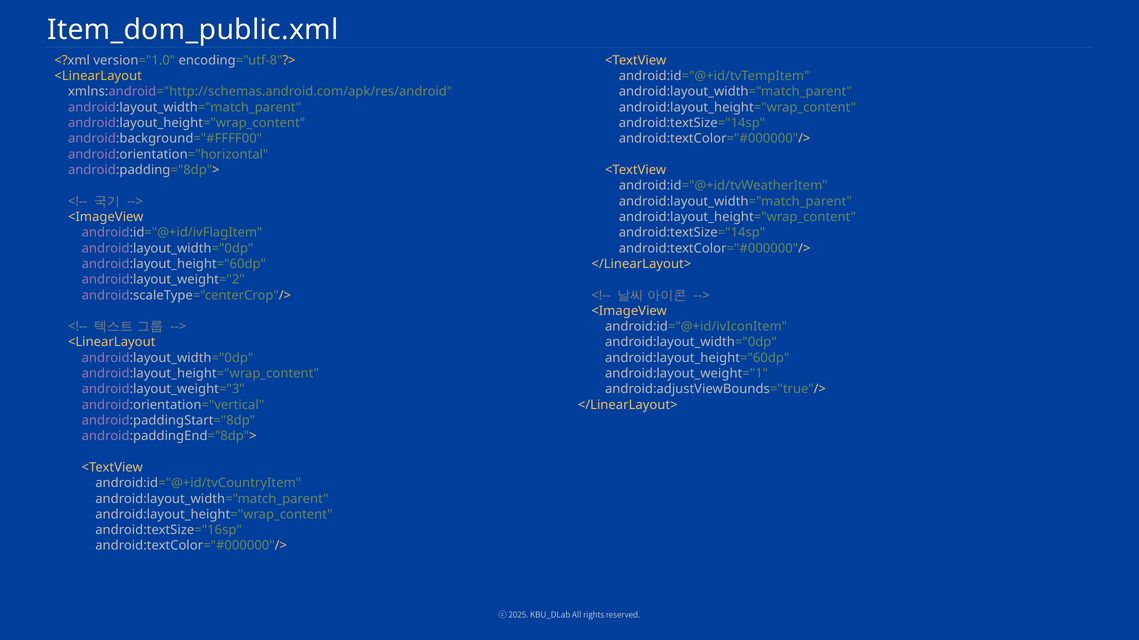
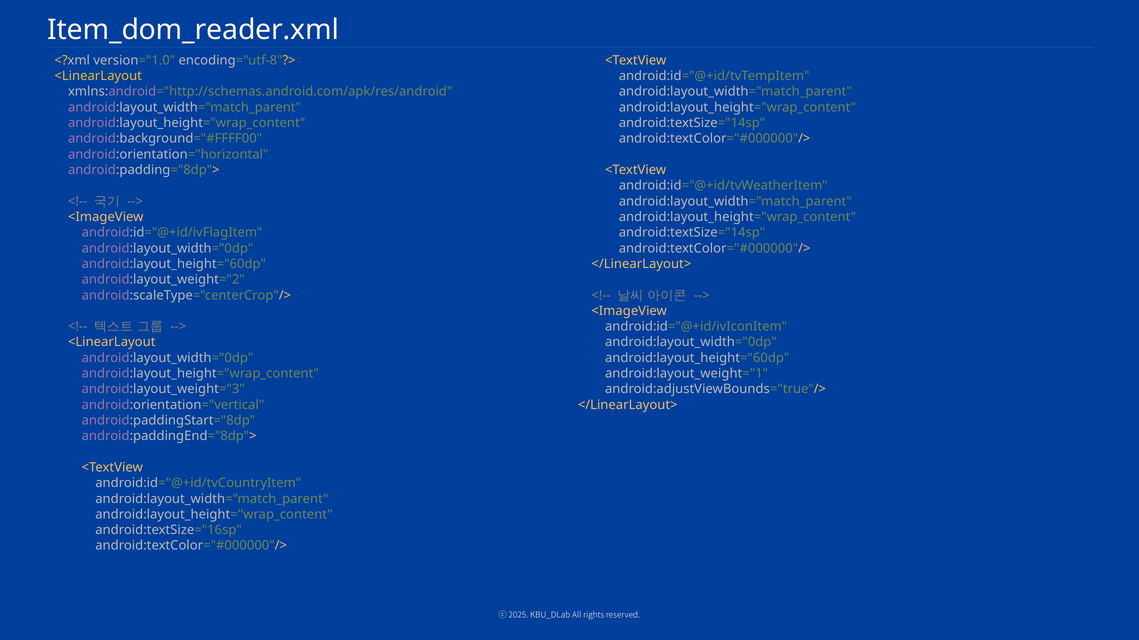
Item_dom_public.xml: Item_dom_public.xml -> Item_dom_reader.xml (193, 30)
